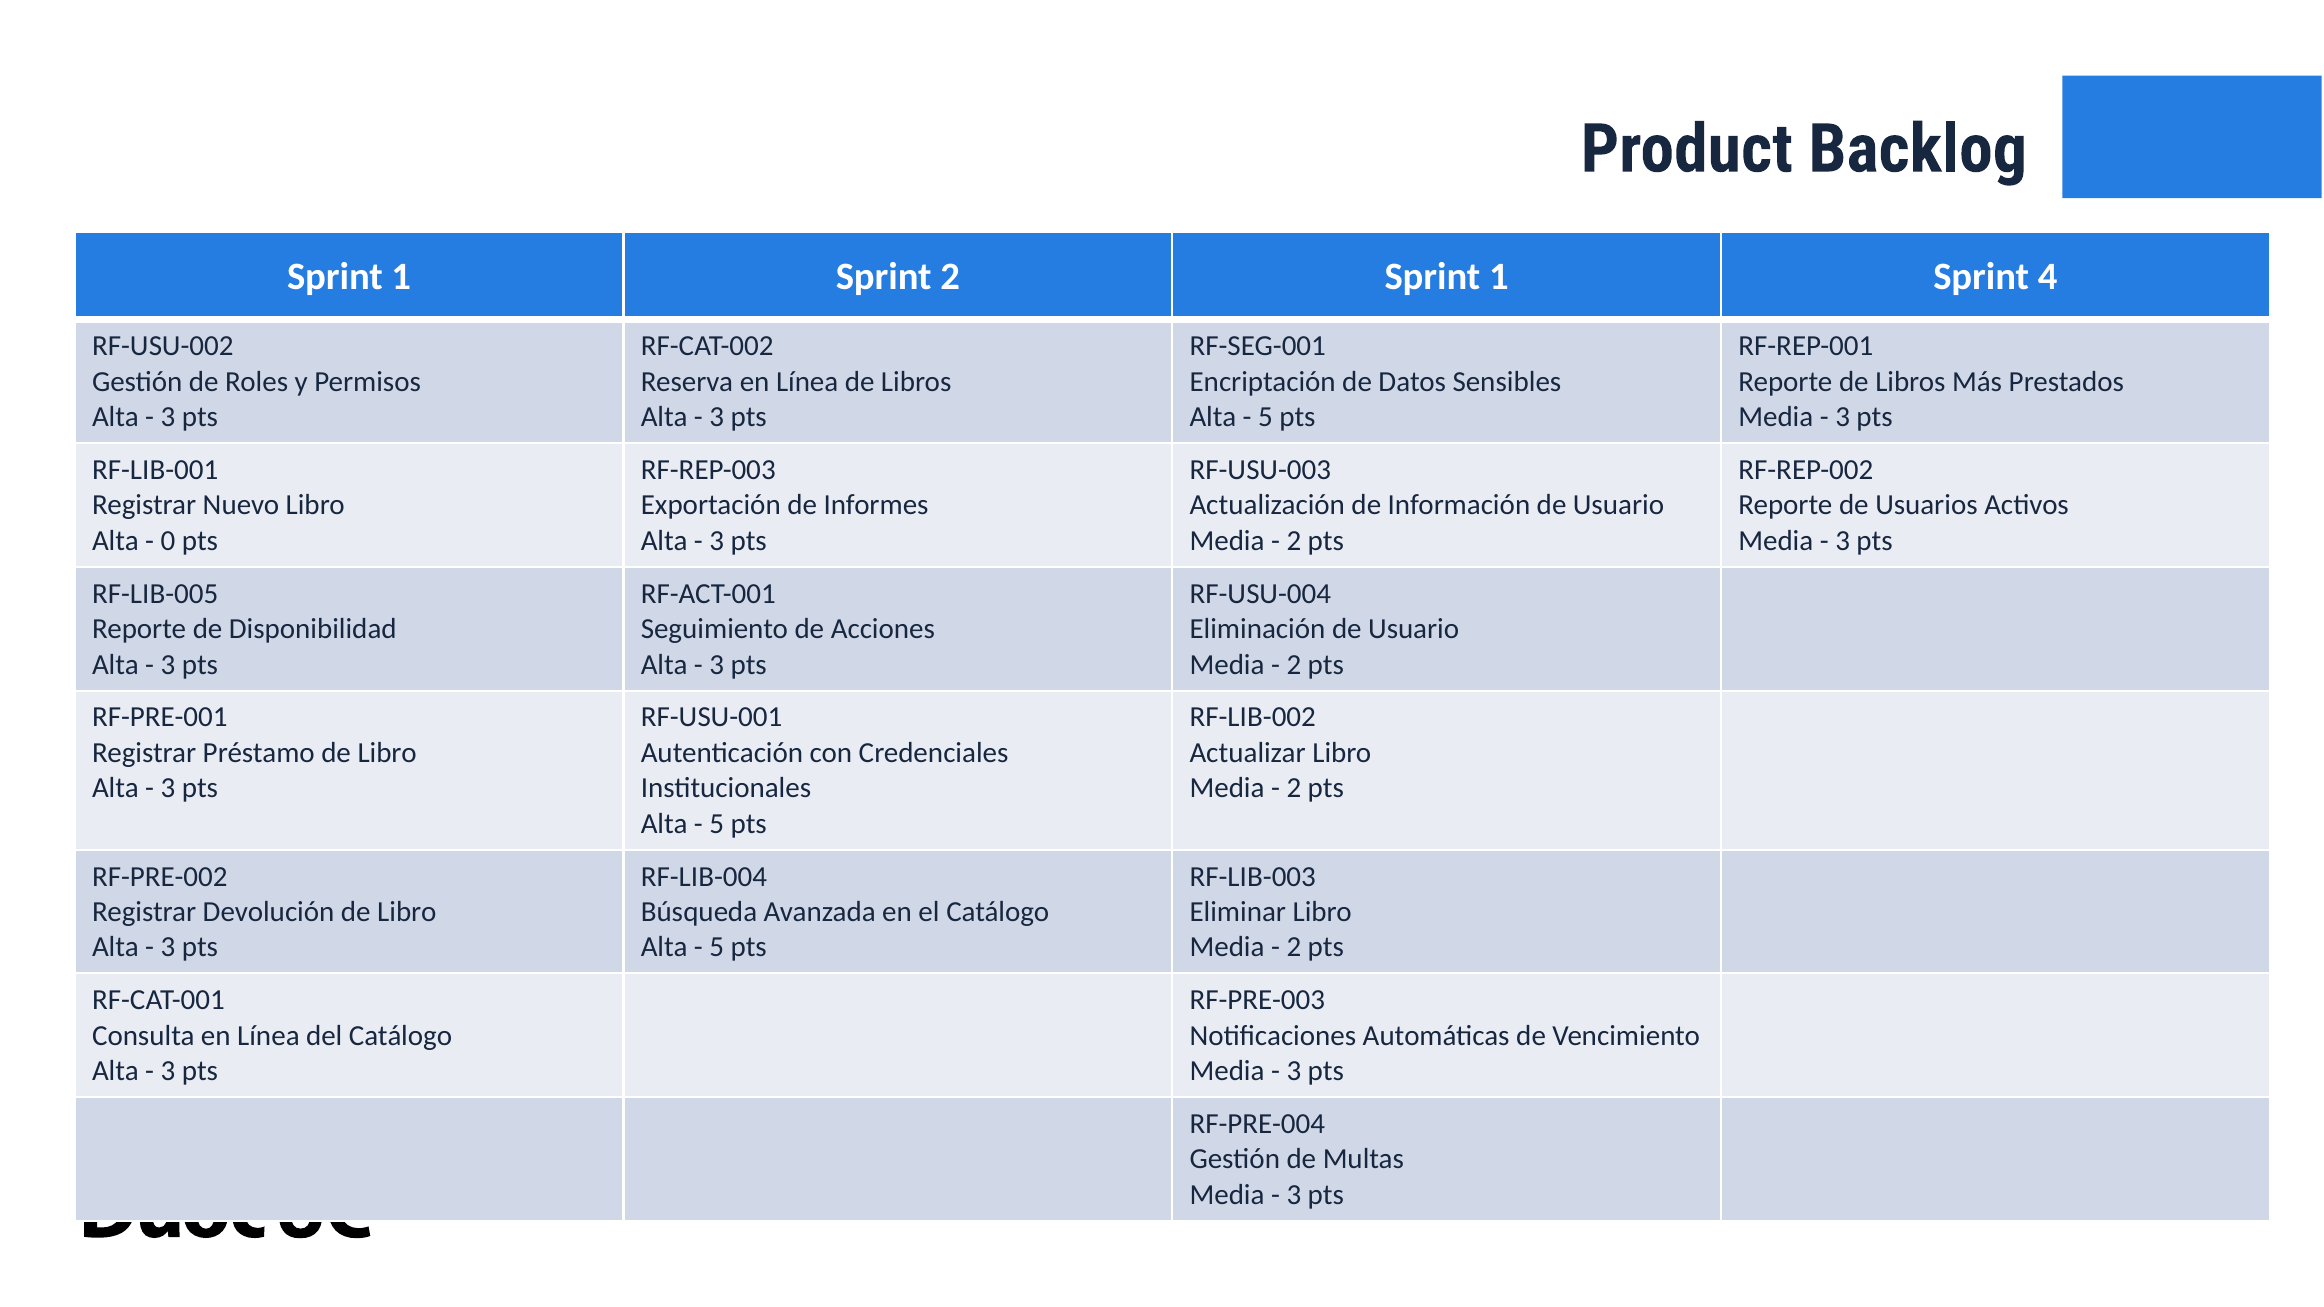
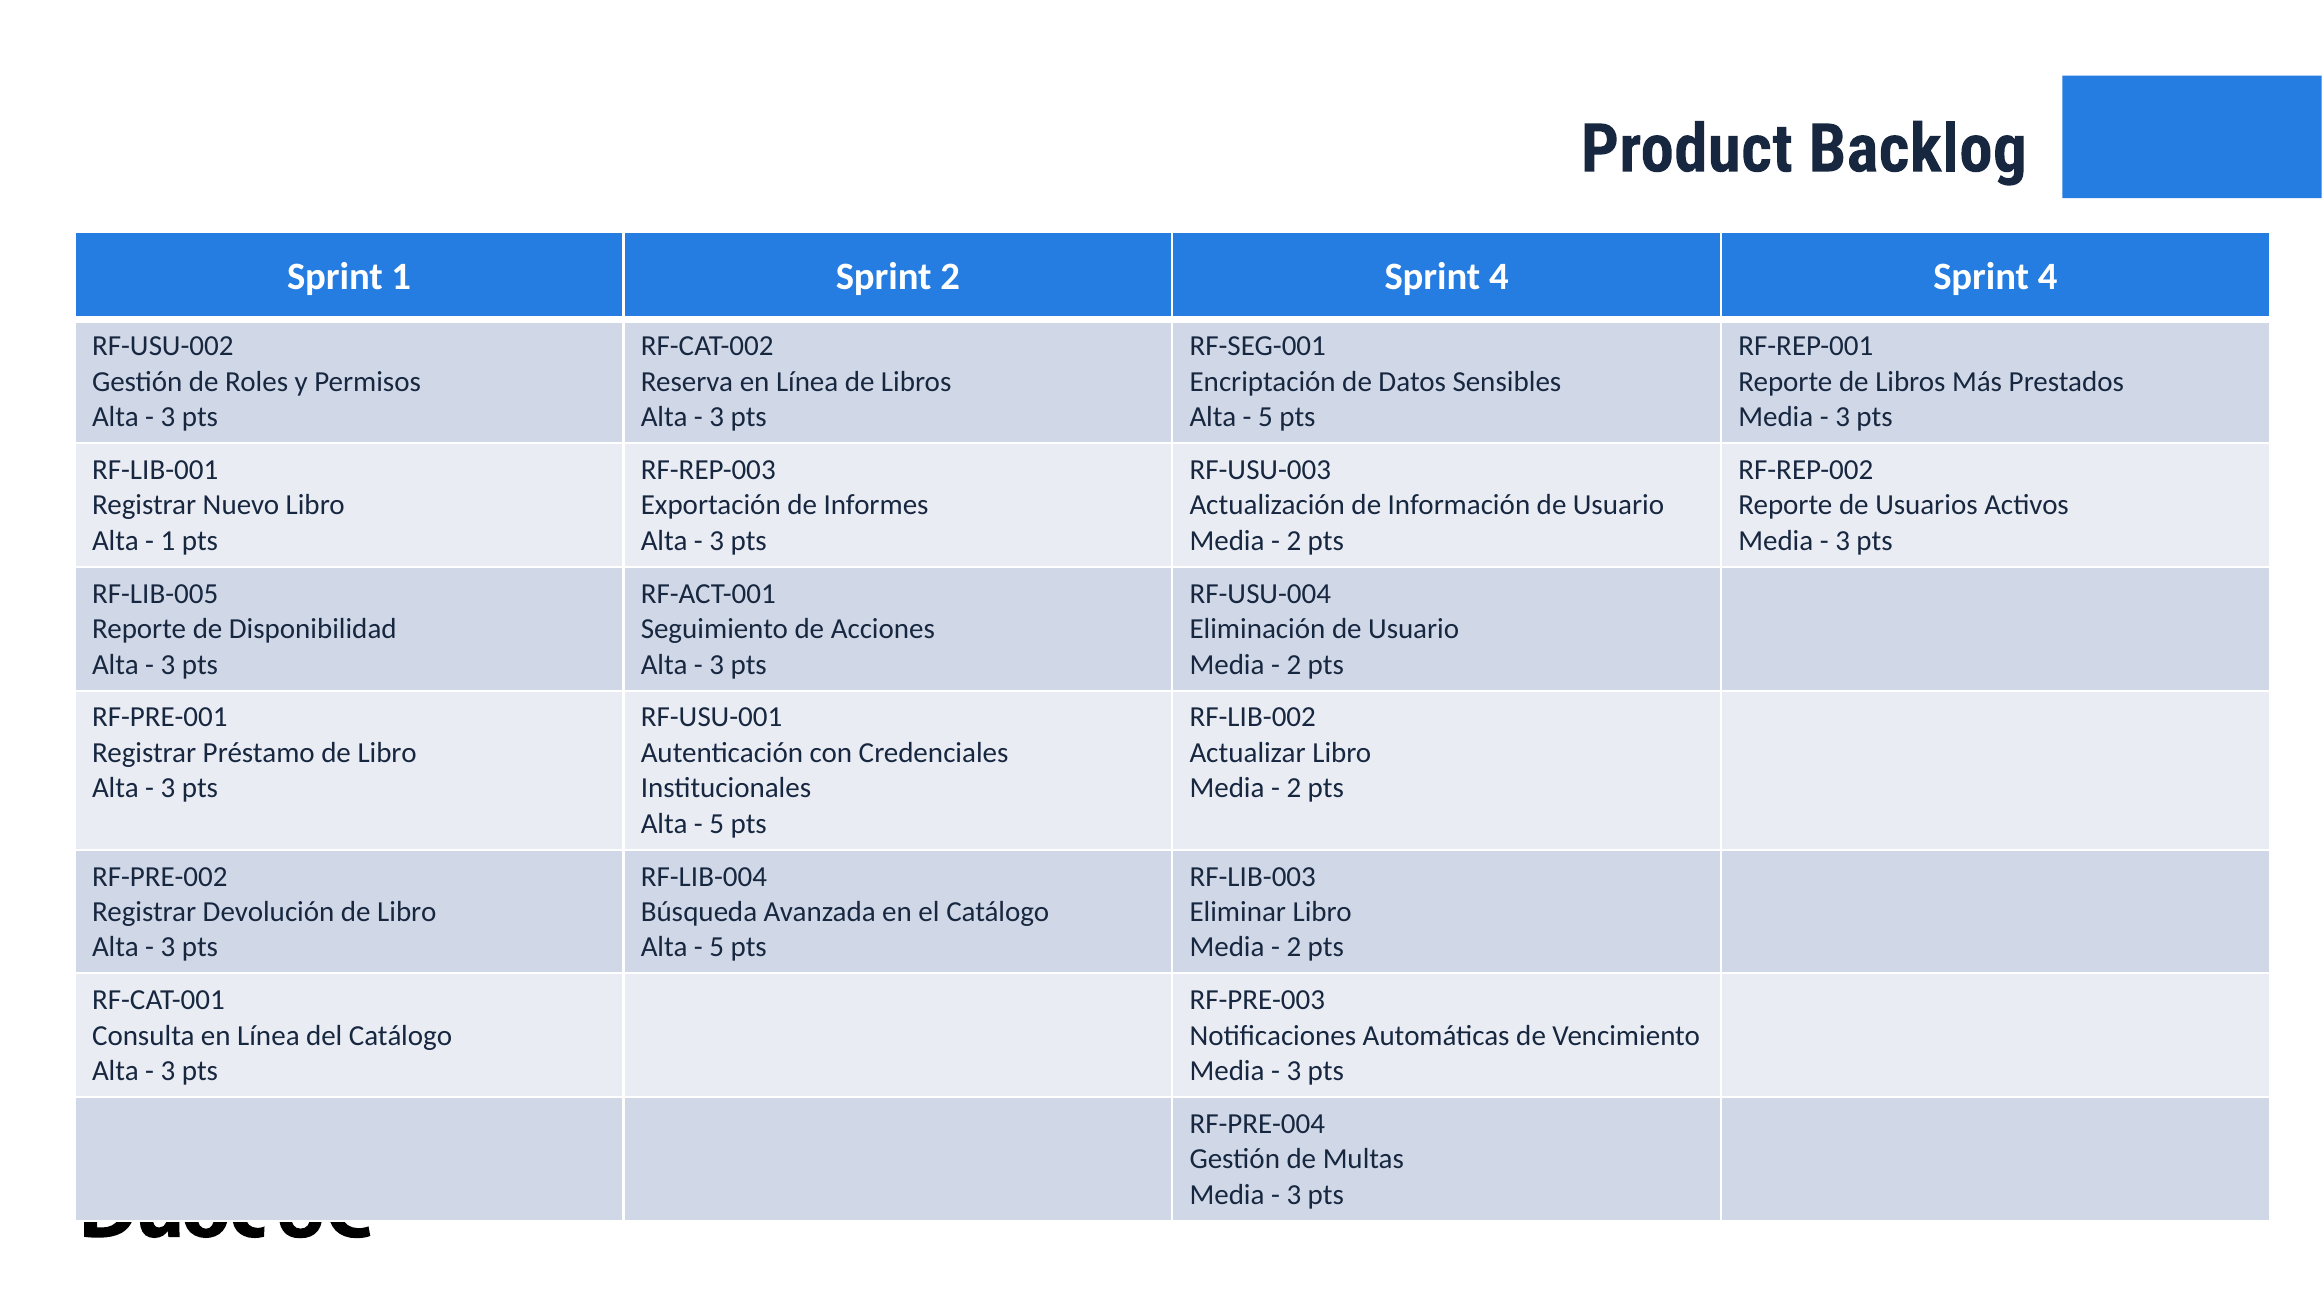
2 Sprint 1: 1 -> 4 (1499, 276)
0: 0 -> 1 (168, 541)
